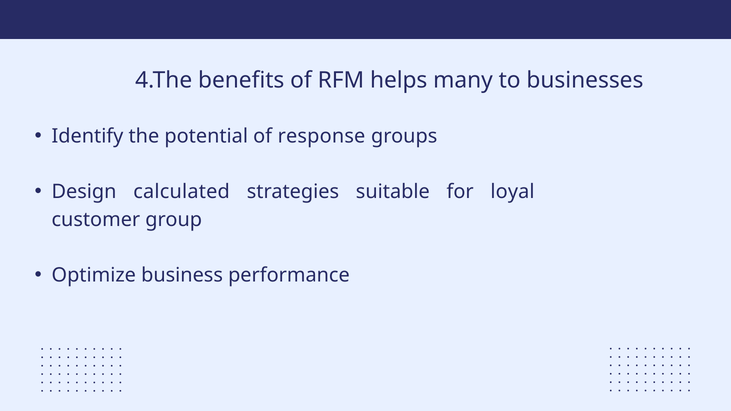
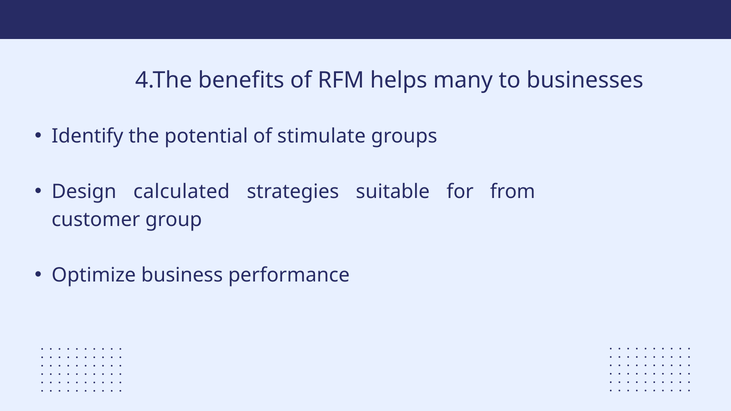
response: response -> stimulate (322, 136)
loyal: loyal -> from (513, 192)
